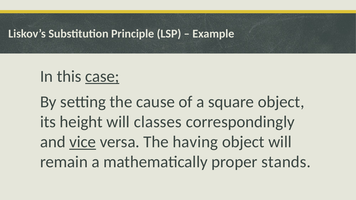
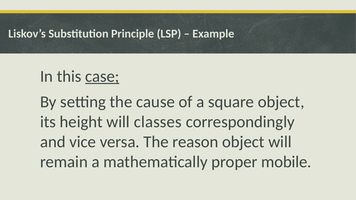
vice underline: present -> none (83, 142)
having: having -> reason (195, 142)
stands: stands -> mobile (286, 162)
